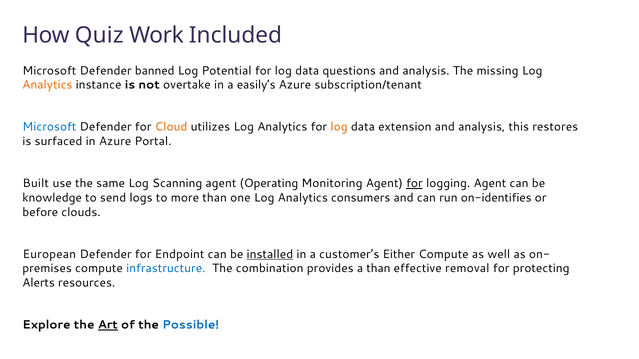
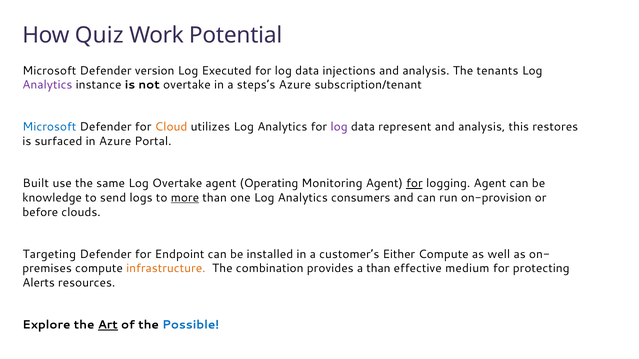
Included: Included -> Potential (236, 35)
banned: banned -> version (155, 71)
Potential: Potential -> Executed (227, 71)
questions: questions -> injections (349, 71)
missing: missing -> tenants (498, 71)
Analytics colour: orange -> purple (47, 85)
easily’s: easily’s -> steps’s (256, 85)
log colour: orange -> purple (339, 127)
extension: extension -> represent (405, 127)
Log Scanning: Scanning -> Overtake (177, 184)
more underline: none -> present (185, 198)
on-identifies: on-identifies -> on-provision (496, 198)
European: European -> Targeting (49, 254)
installed underline: present -> none (270, 254)
infrastructure colour: blue -> orange (166, 269)
removal: removal -> medium (467, 269)
